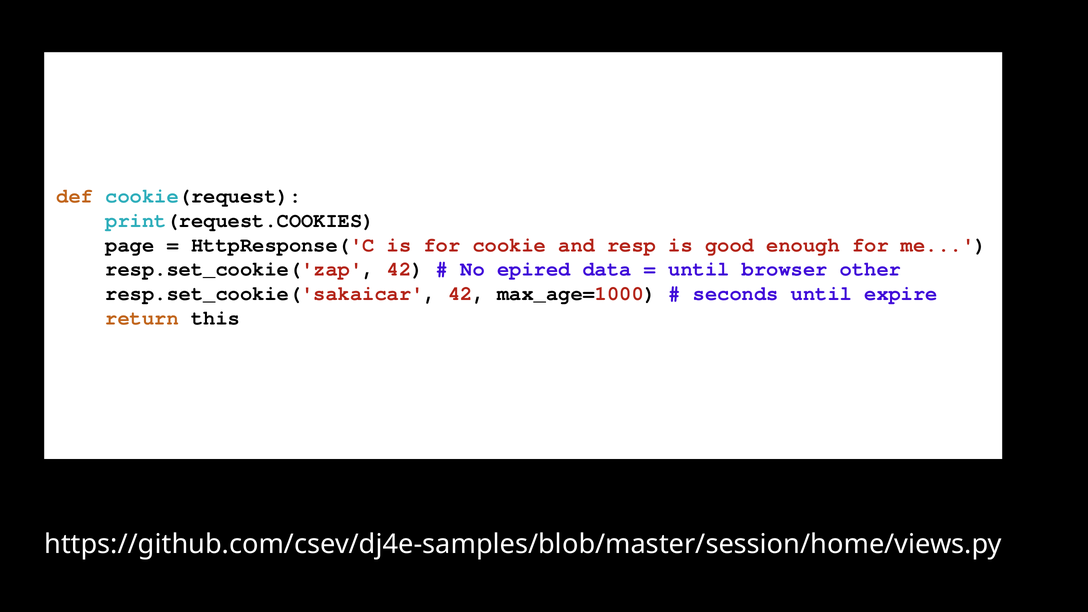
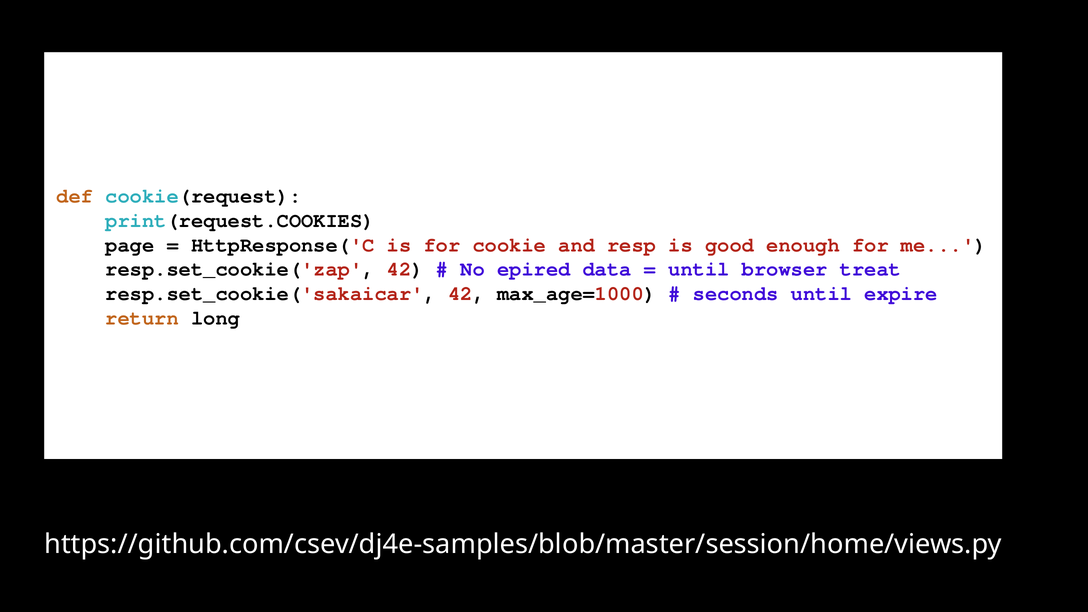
other: other -> treat (870, 269)
this: this -> long (216, 318)
